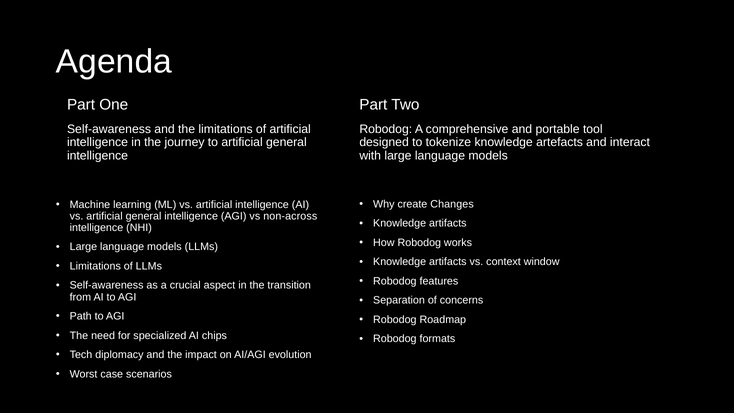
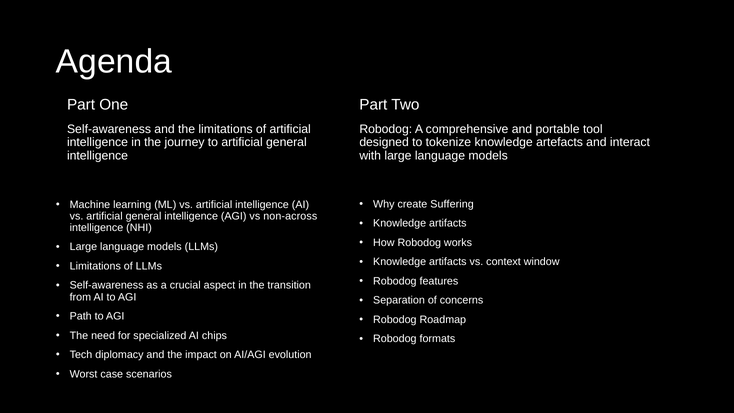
Changes: Changes -> Suffering (452, 204)
